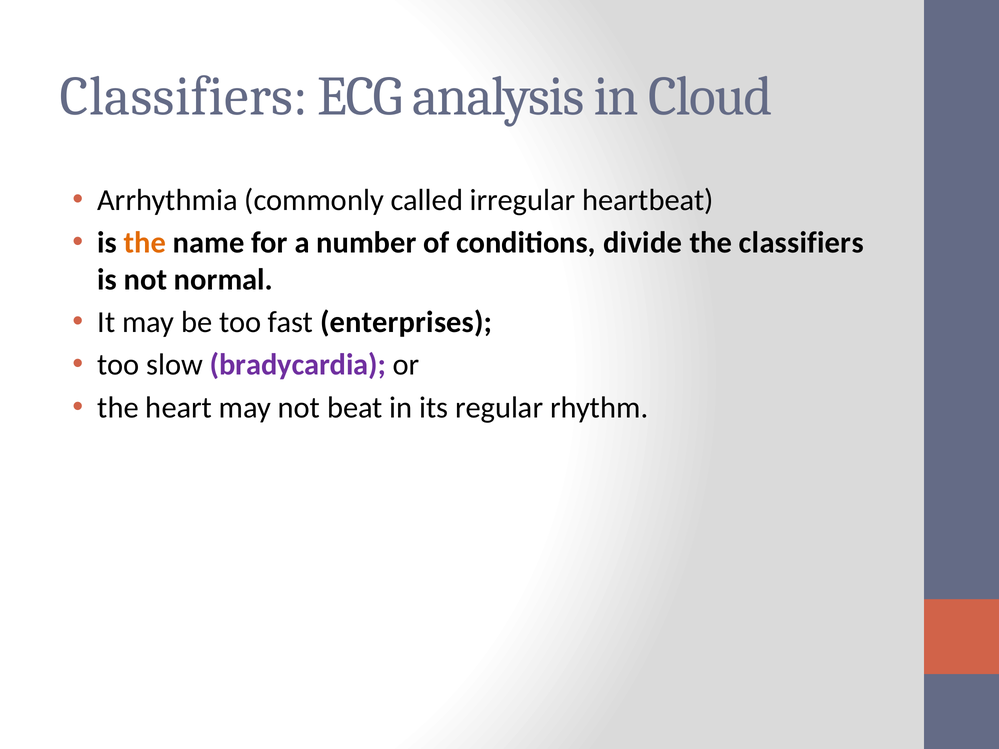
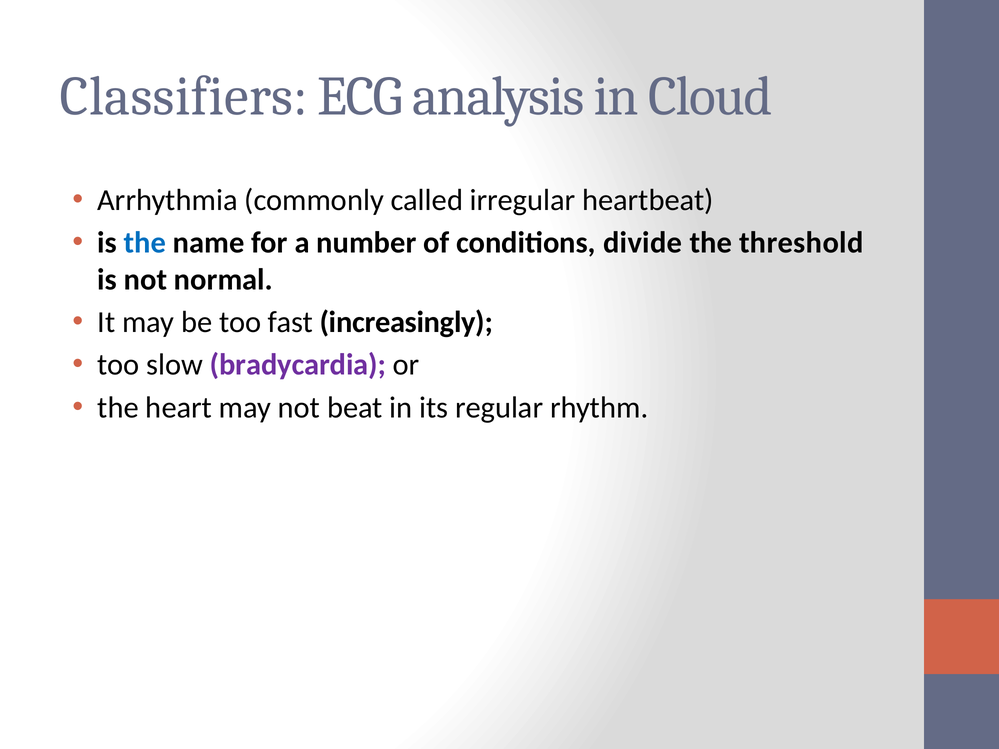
the colour: orange -> blue (145, 243)
the classifiers: classifiers -> threshold (801, 243)
enterprises: enterprises -> increasingly (406, 322)
